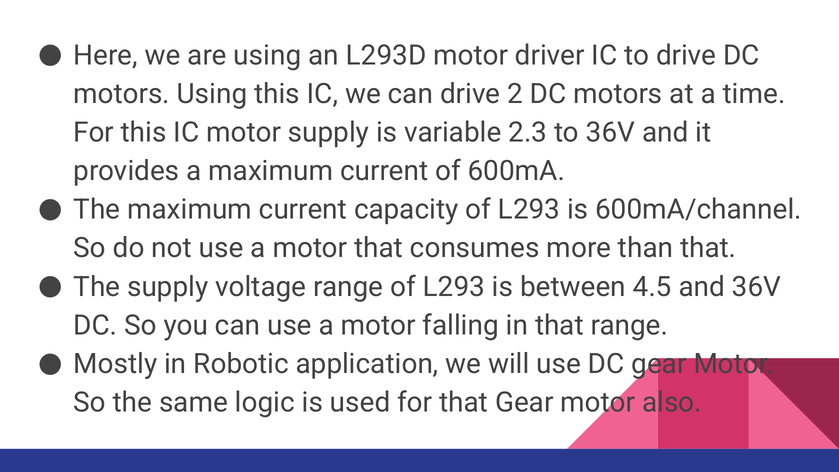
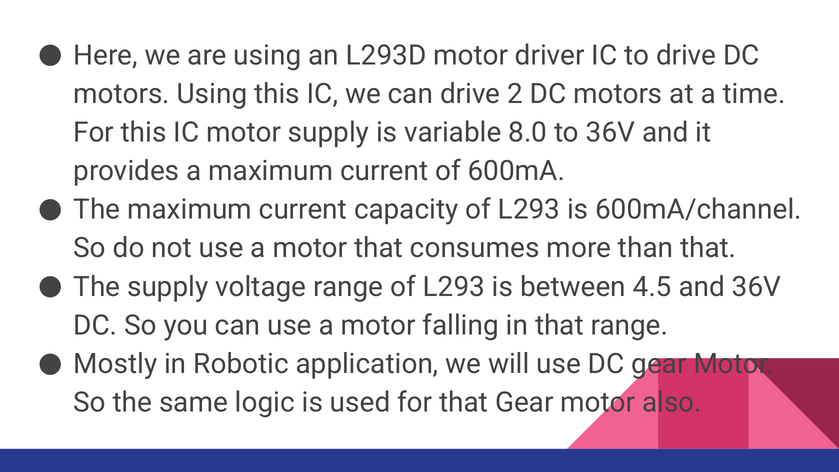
2.3: 2.3 -> 8.0 (528, 132)
